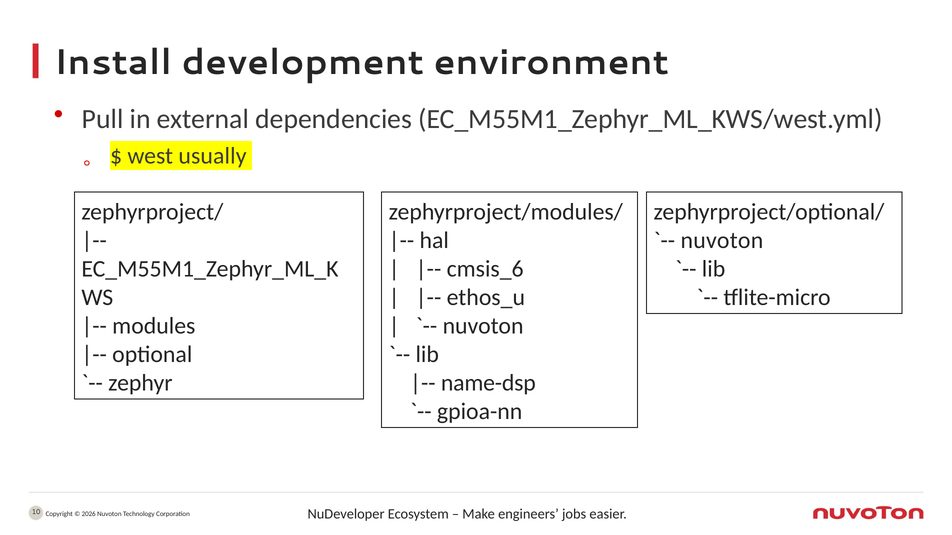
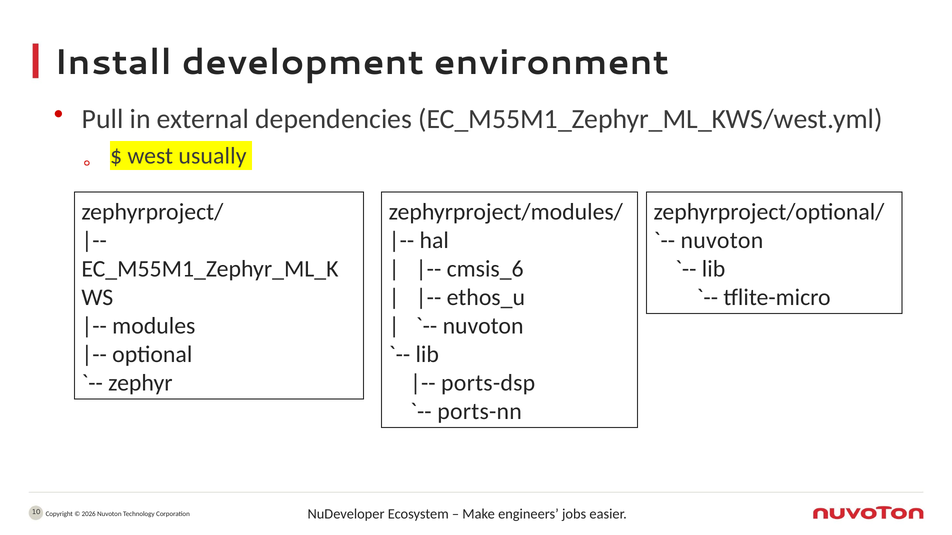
name-dsp: name-dsp -> ports-dsp (488, 383)
gpioa-nn: gpioa-nn -> ports-nn (480, 412)
